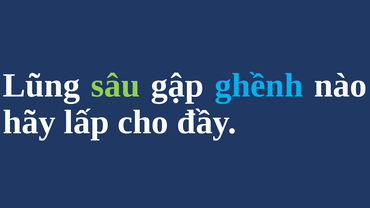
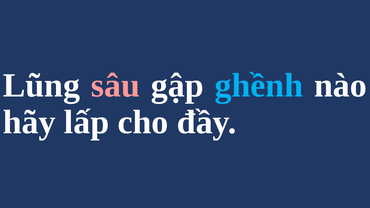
sâu colour: light green -> pink (115, 86)
